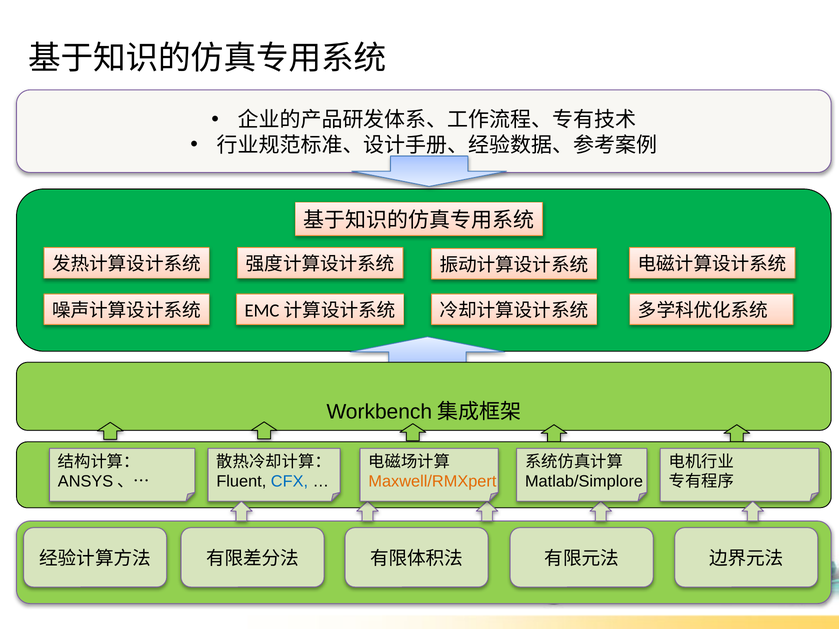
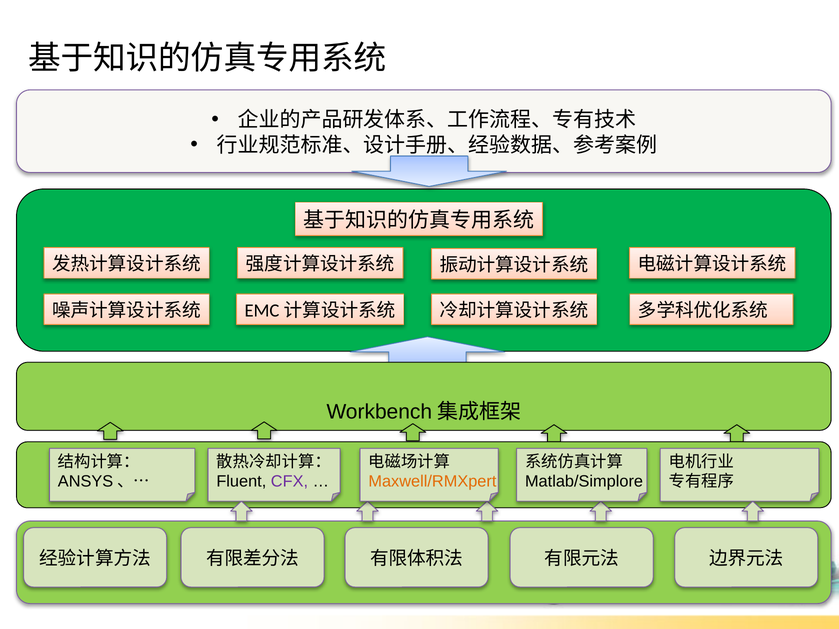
CFX colour: blue -> purple (289, 481)
